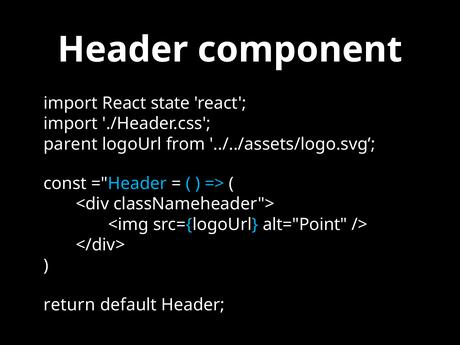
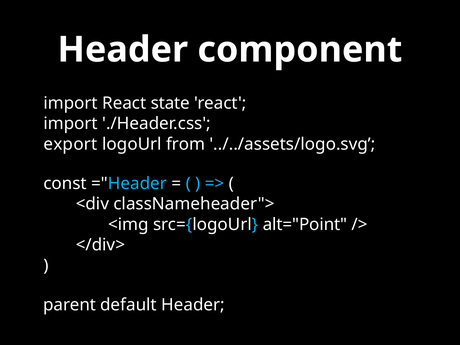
parent: parent -> export (70, 144)
return: return -> parent (70, 305)
